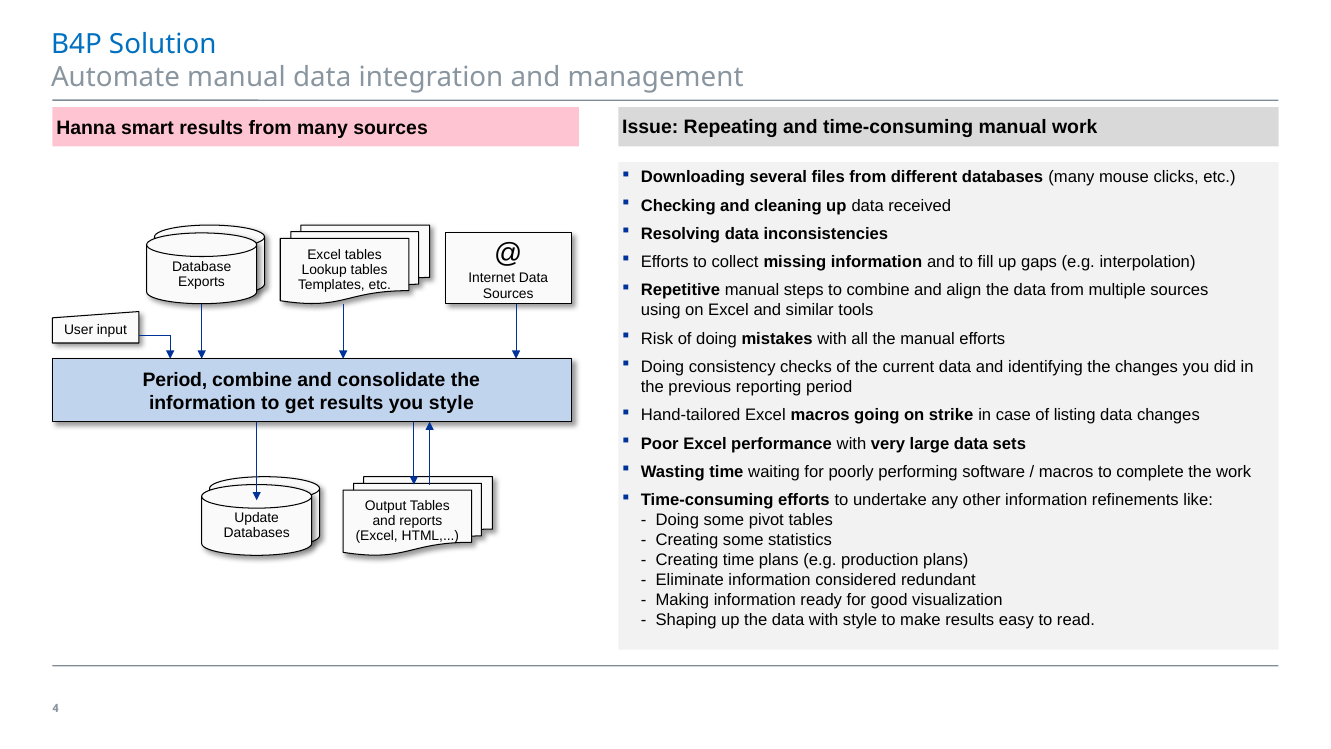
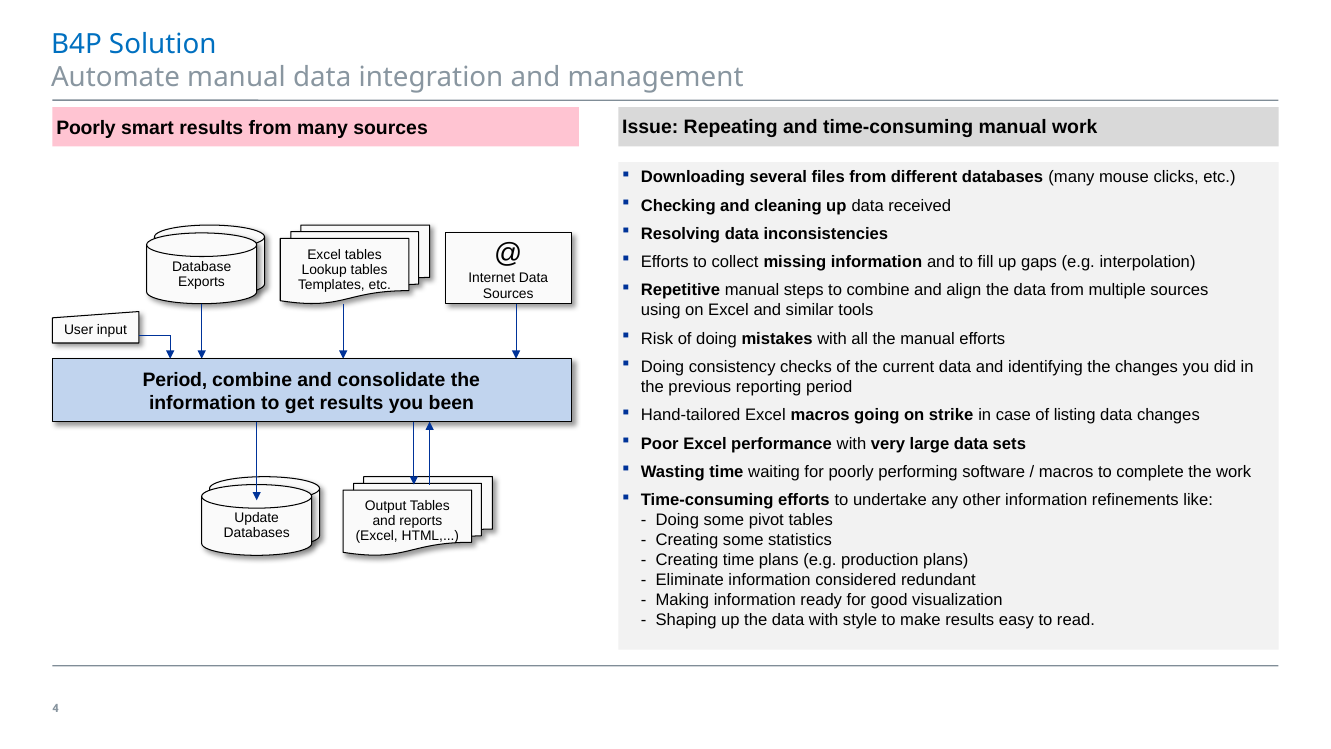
Hanna: Hanna -> Poorly (86, 128)
you style: style -> been (451, 403)
